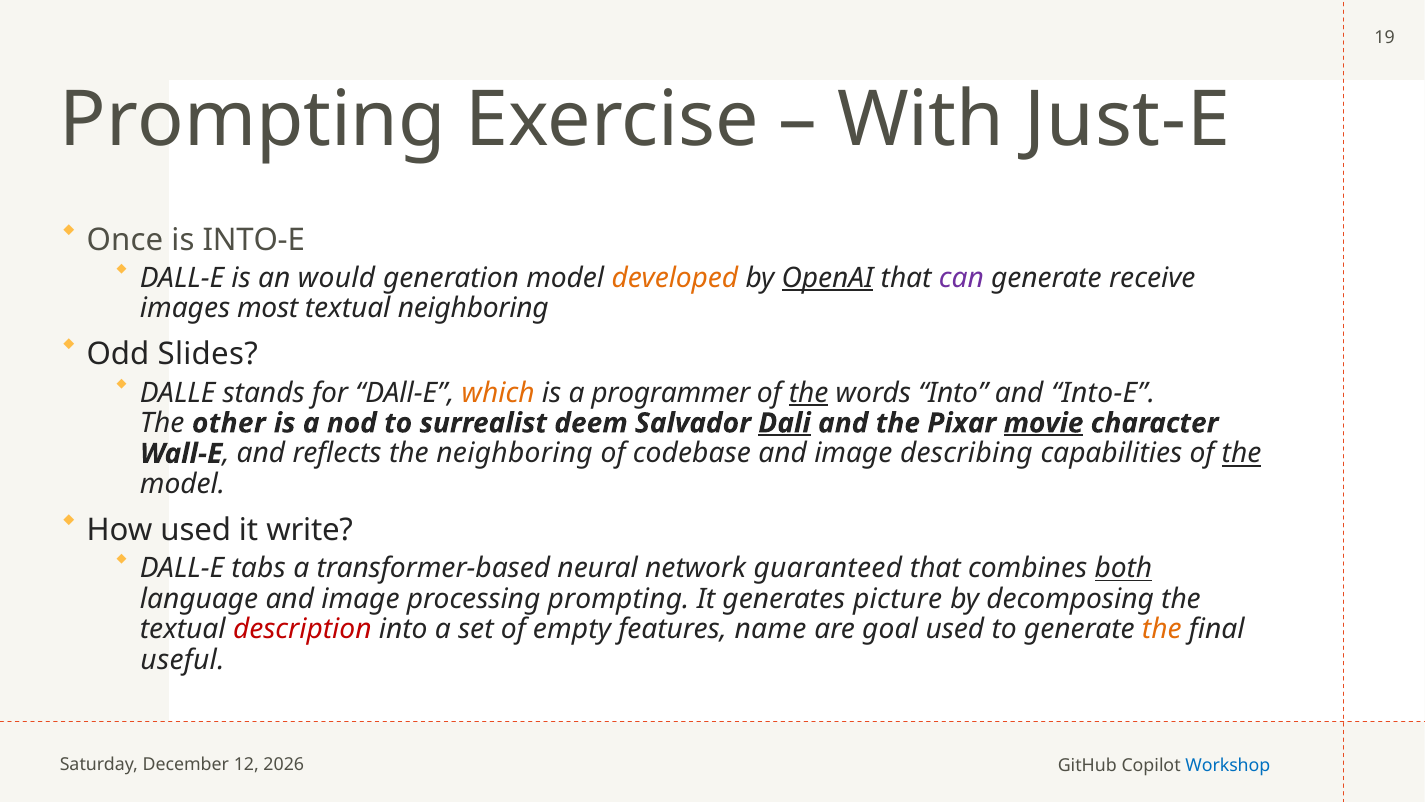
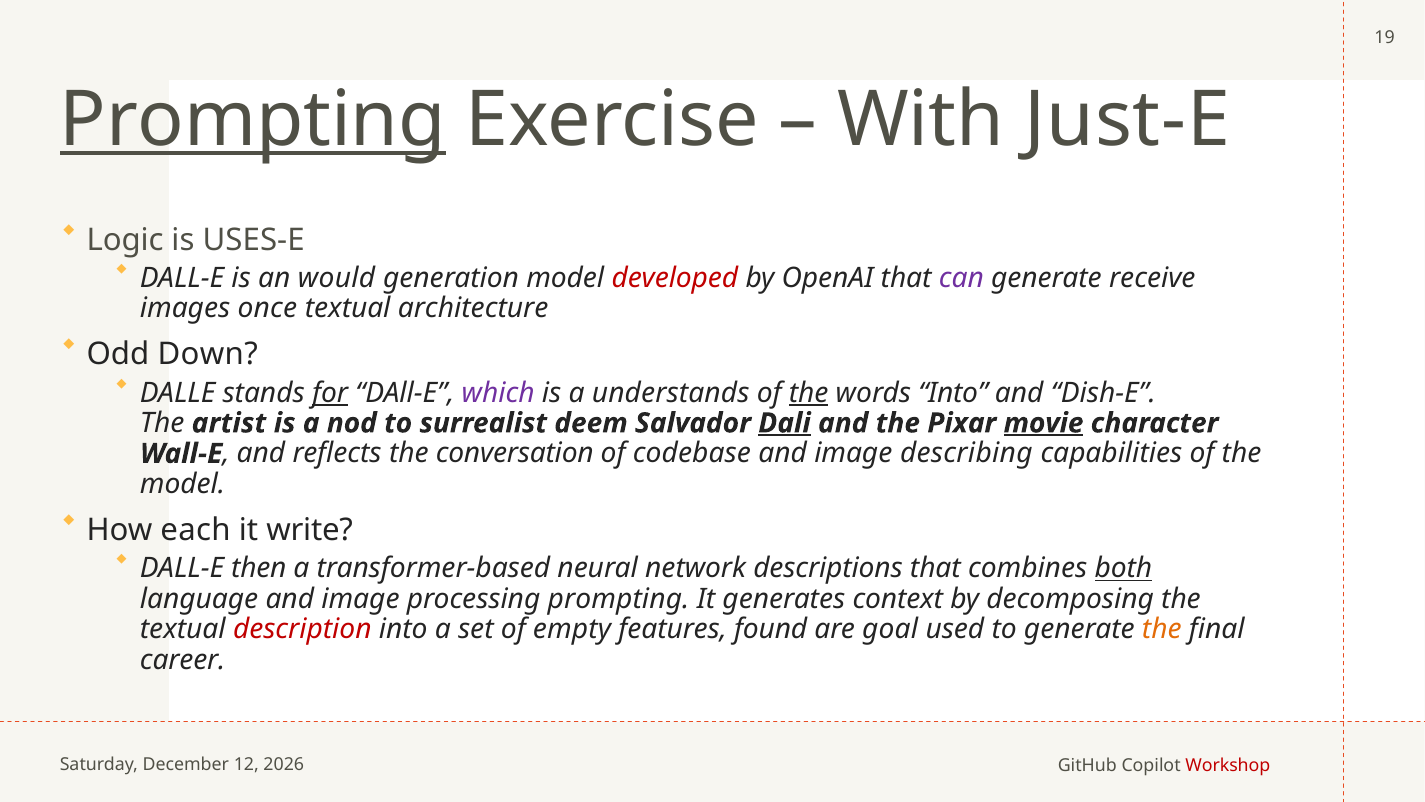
Prompting underline: none -> present (253, 120)
Once: Once -> Logic (125, 240)
is INTO-E: INTO-E -> USES-E (254, 240)
developed colour: orange -> red (675, 278)
OpenAI underline: present -> none (828, 278)
most: most -> once (267, 308)
textual neighboring: neighboring -> architecture (473, 308)
Slides: Slides -> Down (208, 354)
for underline: none -> present (330, 392)
which colour: orange -> purple (498, 392)
programmer: programmer -> understands (671, 392)
and Into-E: Into-E -> Dish-E (1103, 392)
other: other -> artist (229, 423)
the neighboring: neighboring -> conversation (515, 453)
the underline: present -> none (1242, 453)
How used: used -> each (196, 530)
tabs: tabs -> then (259, 568)
guaranteed: guaranteed -> descriptions (828, 568)
picture: picture -> context (898, 598)
name: name -> found (771, 629)
useful: useful -> career (183, 659)
Workshop colour: blue -> red (1228, 765)
